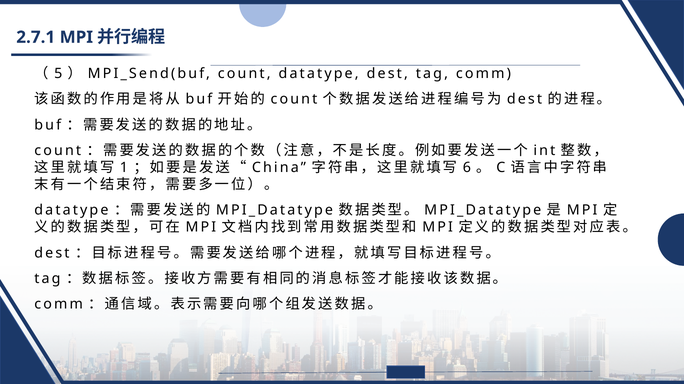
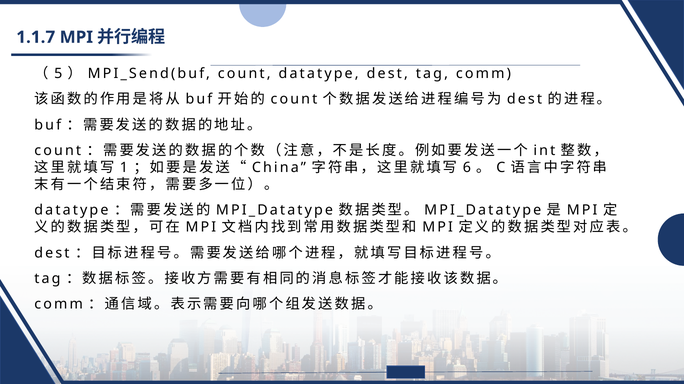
2.7.1: 2.7.1 -> 1.1.7 (36, 37)
